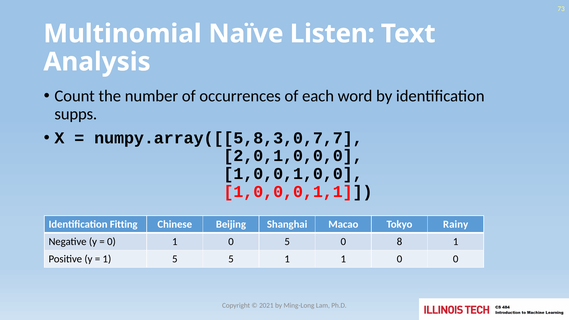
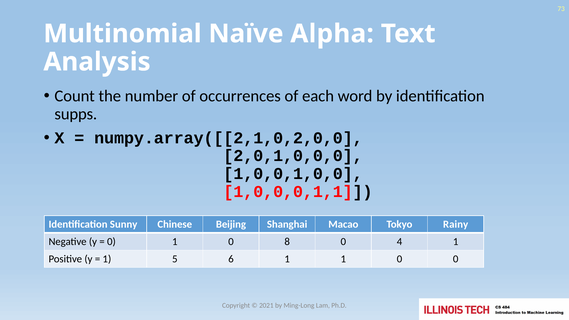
Listen: Listen -> Alpha (332, 34)
numpy.array([[5,8,3,0,7,7: numpy.array([[5,8,3,0,7,7 -> numpy.array([[2,1,0,2,0,0 (228, 138)
Fitting: Fitting -> Sunny (124, 224)
0 5: 5 -> 8 (287, 242)
8: 8 -> 4 (399, 242)
5 5: 5 -> 6 (231, 259)
